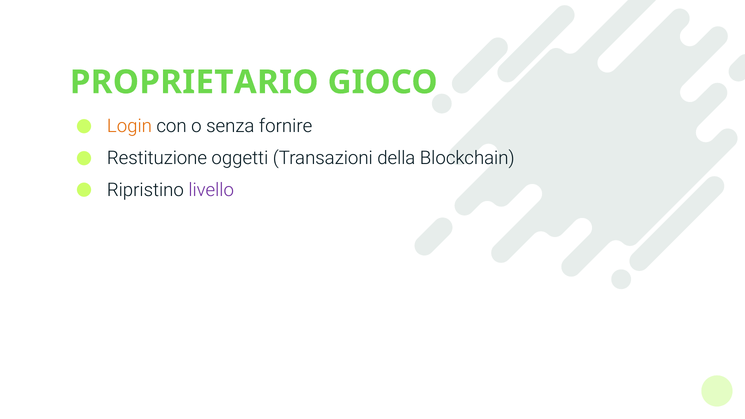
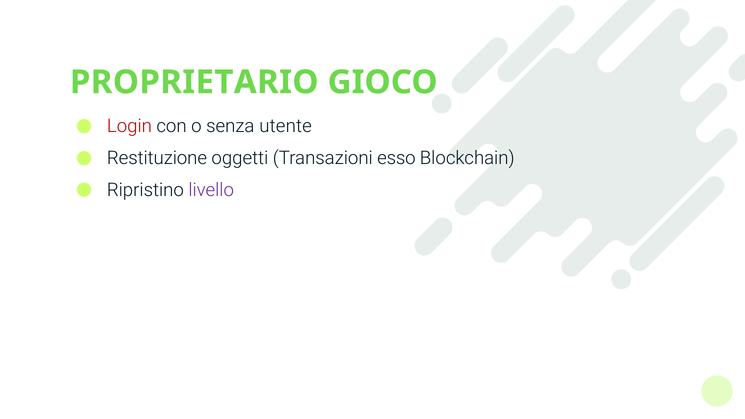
Login colour: orange -> red (129, 126)
fornire: fornire -> utente (286, 126)
della: della -> esso (396, 158)
